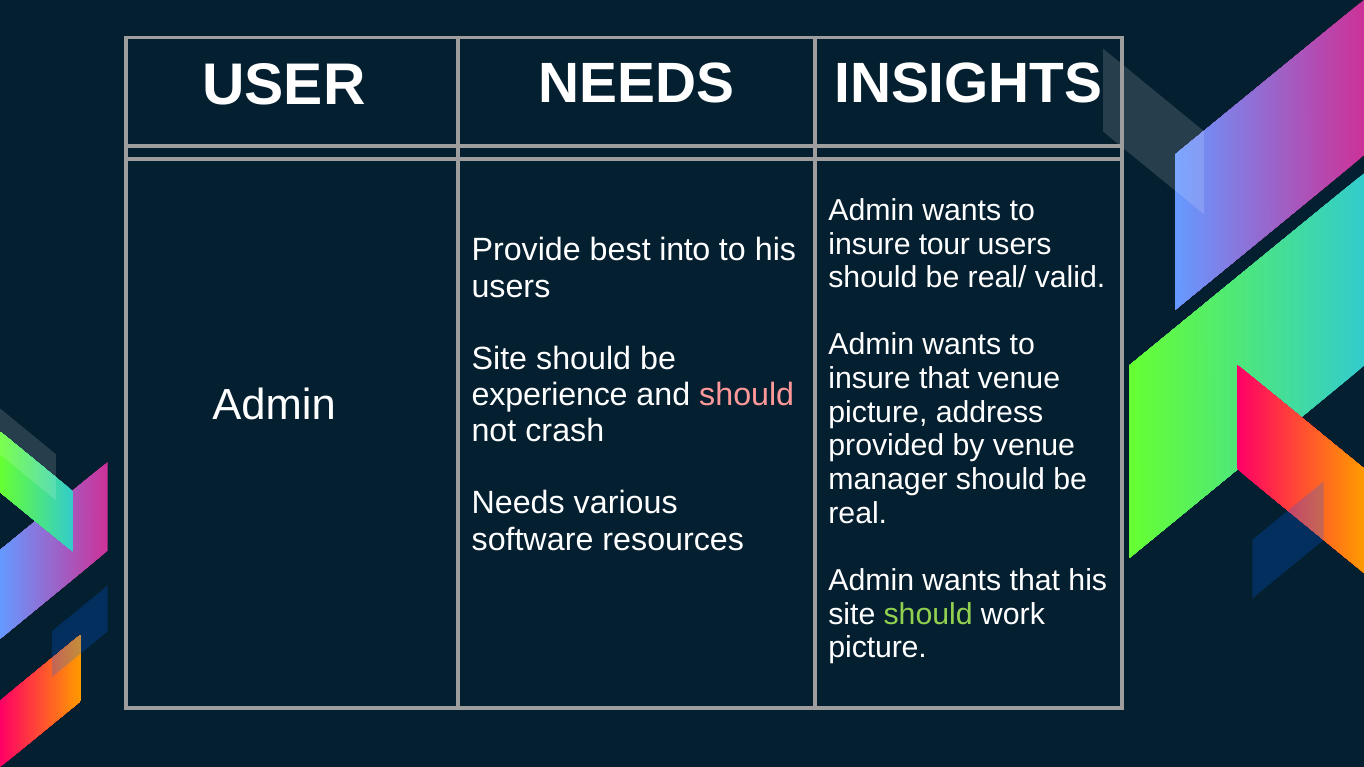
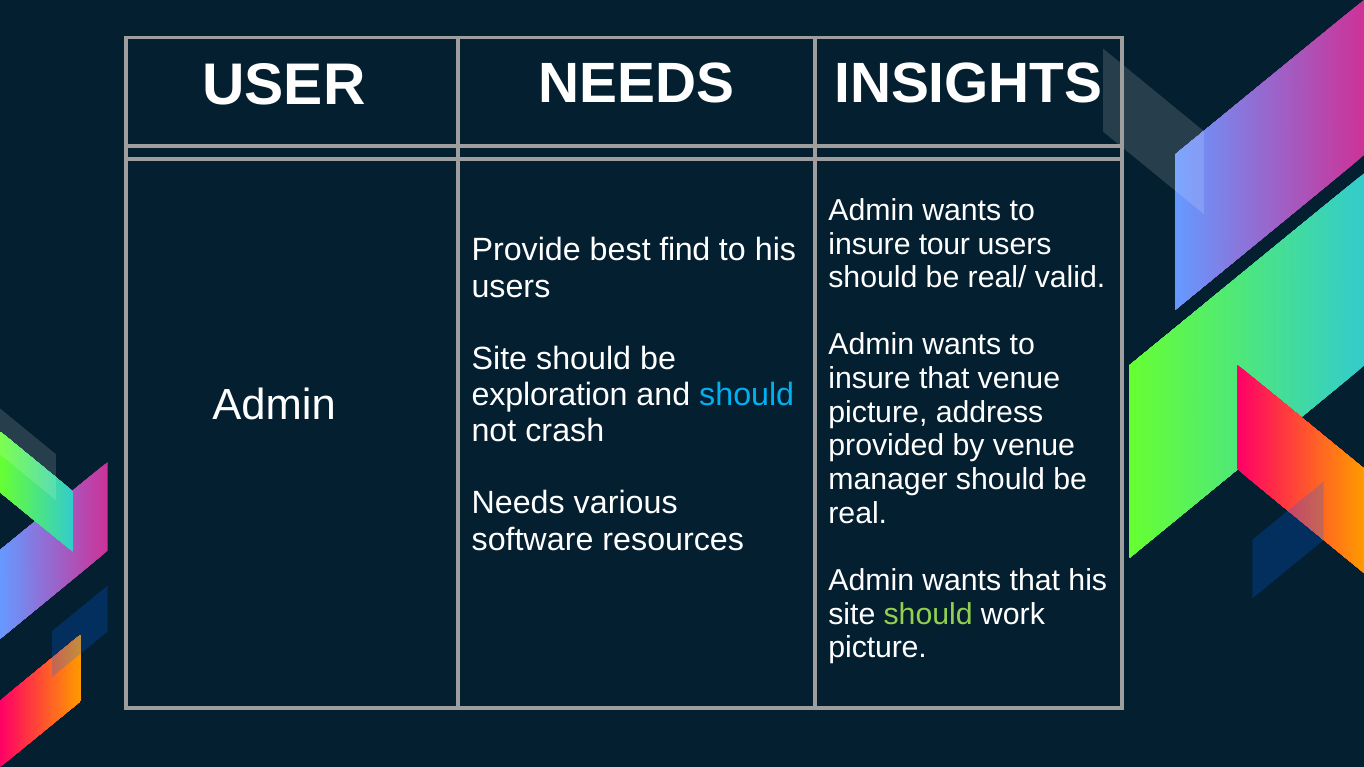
into: into -> find (685, 250)
experience: experience -> exploration (550, 395)
should colour: pink -> light blue (747, 395)
